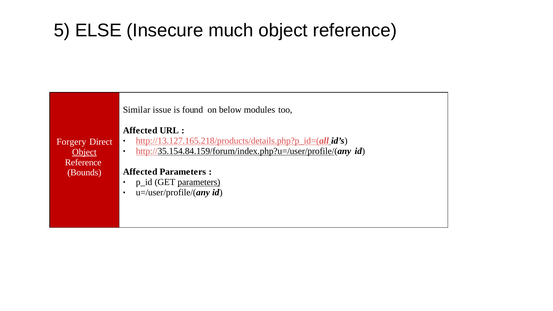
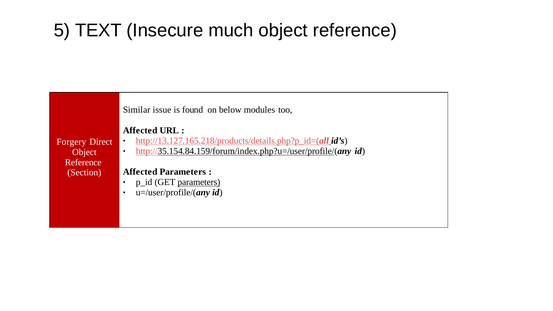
ELSE: ELSE -> TEXT (98, 30)
Object underline: present -> none (84, 152)
Bounds: Bounds -> Section (84, 173)
